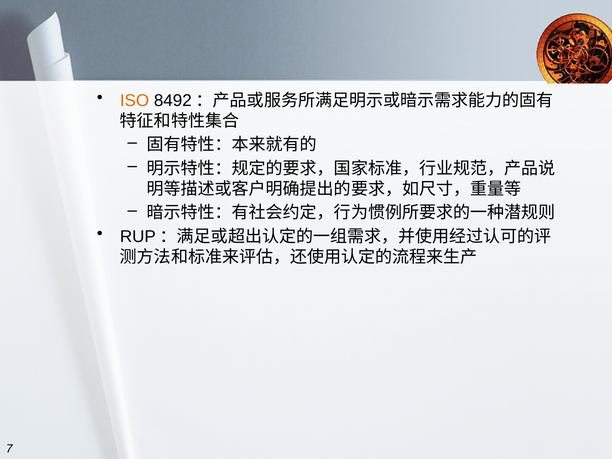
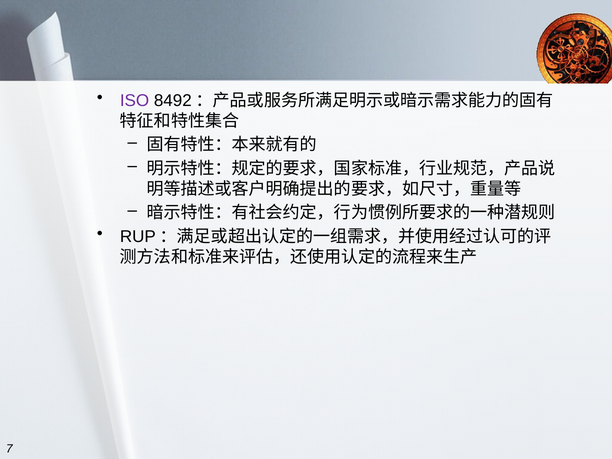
ISO colour: orange -> purple (135, 101)
